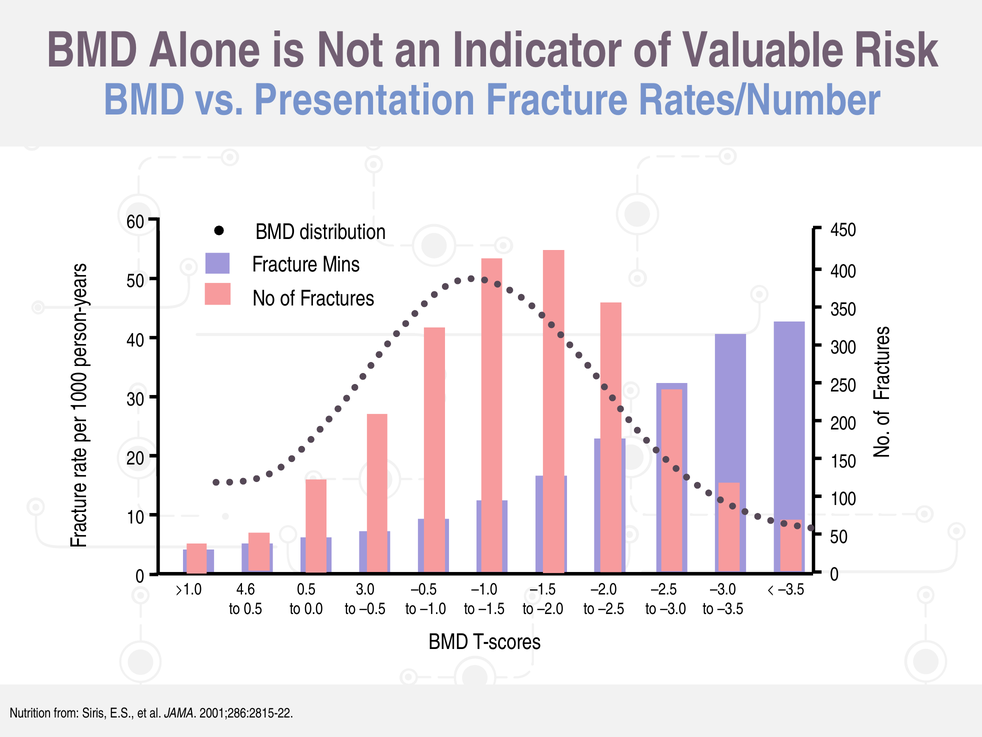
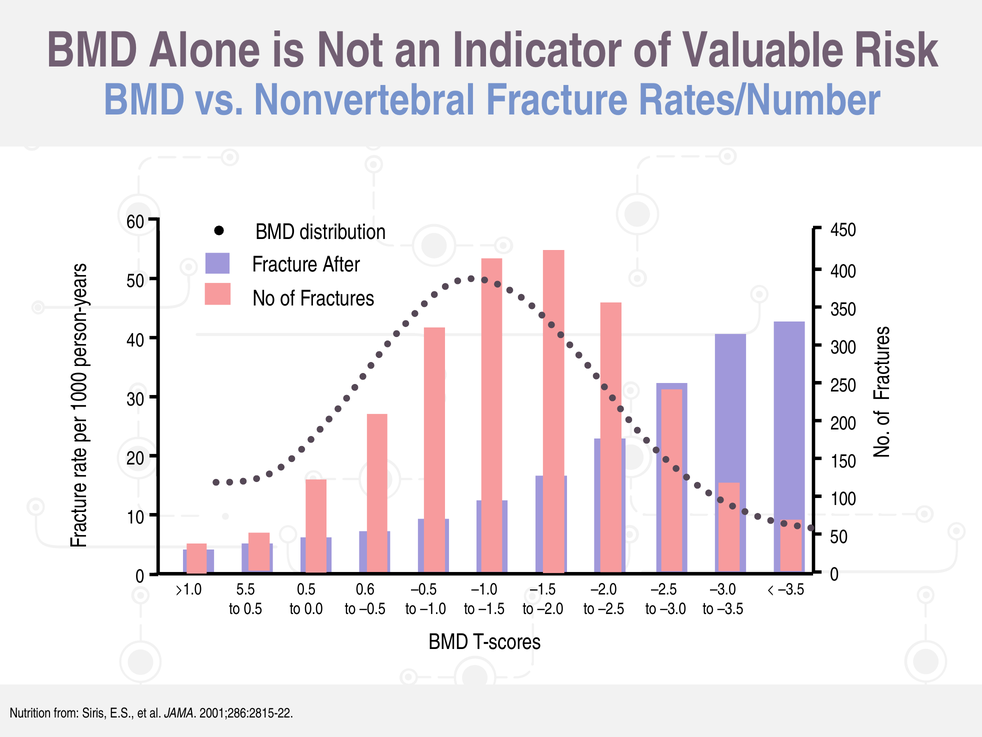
Presentation: Presentation -> Nonvertebral (365, 100)
Mins: Mins -> After (341, 265)
4.6: 4.6 -> 5.5 (246, 589)
3.0: 3.0 -> 0.6 (365, 589)
